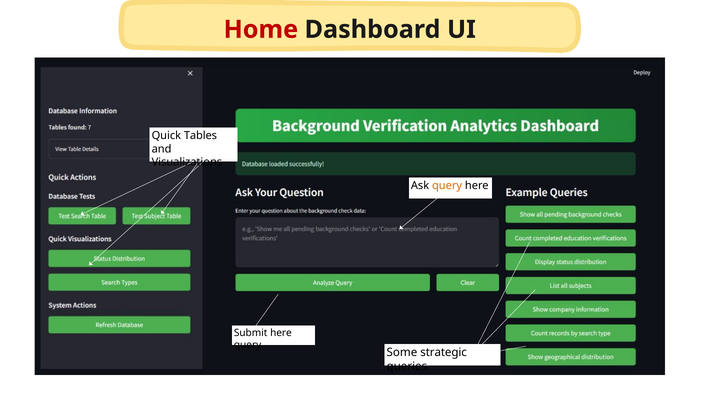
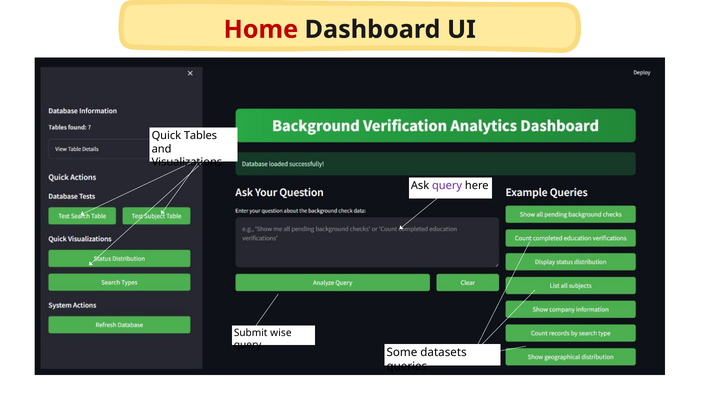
query colour: orange -> purple (447, 186)
Submit here: here -> wise (281, 333)
strategic: strategic -> datasets (443, 352)
